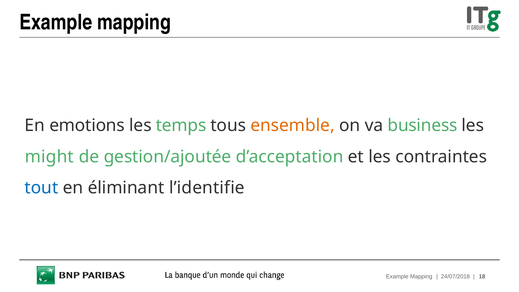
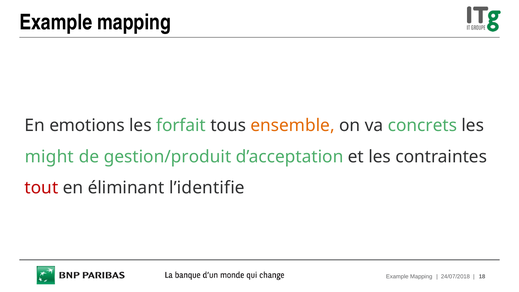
temps: temps -> forfait (181, 126)
business: business -> concrets (422, 126)
gestion/ajoutée: gestion/ajoutée -> gestion/produit (168, 157)
tout colour: blue -> red (41, 188)
